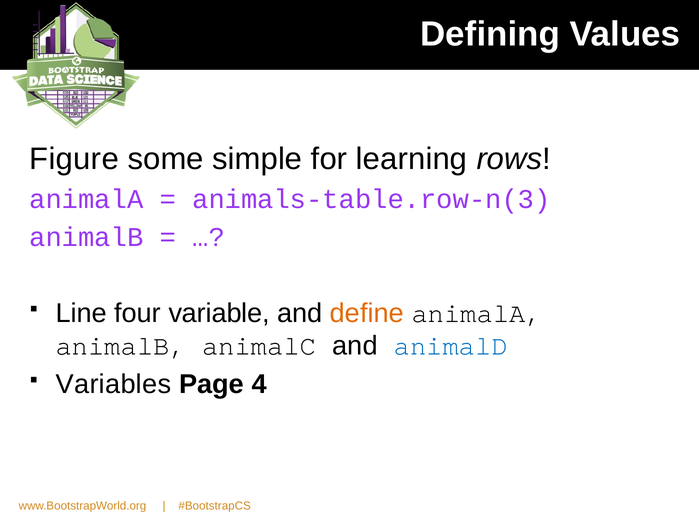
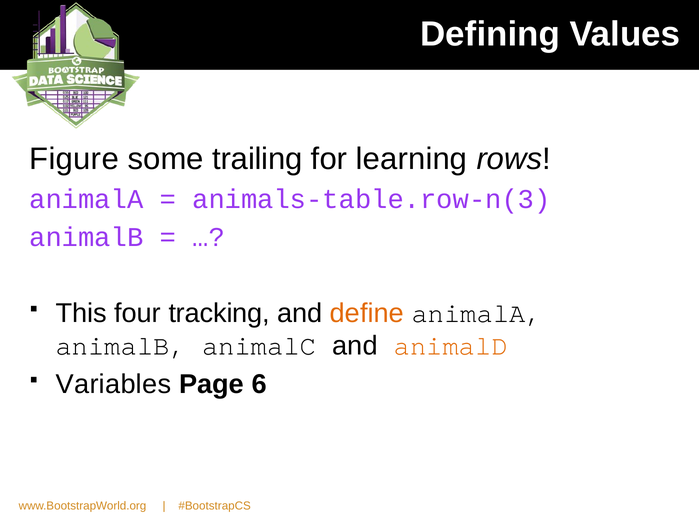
simple: simple -> trailing (257, 159)
Line: Line -> This (81, 314)
variable: variable -> tracking (219, 314)
animalD colour: blue -> orange (451, 346)
4: 4 -> 6 (259, 384)
